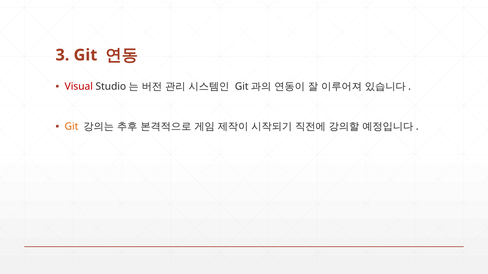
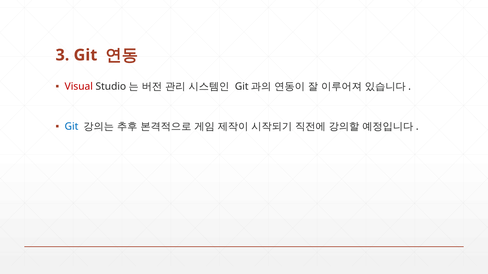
Git colour: orange -> blue (71, 127)
